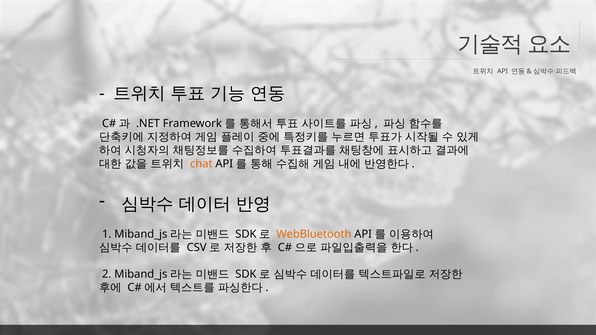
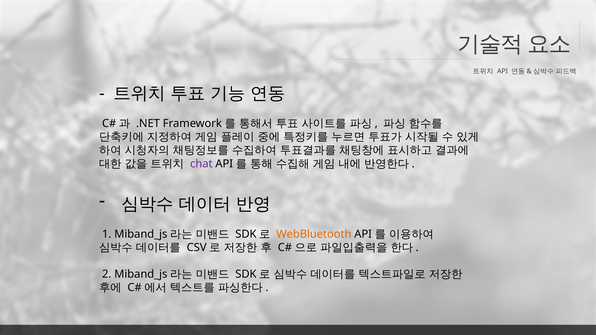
chat colour: orange -> purple (201, 164)
